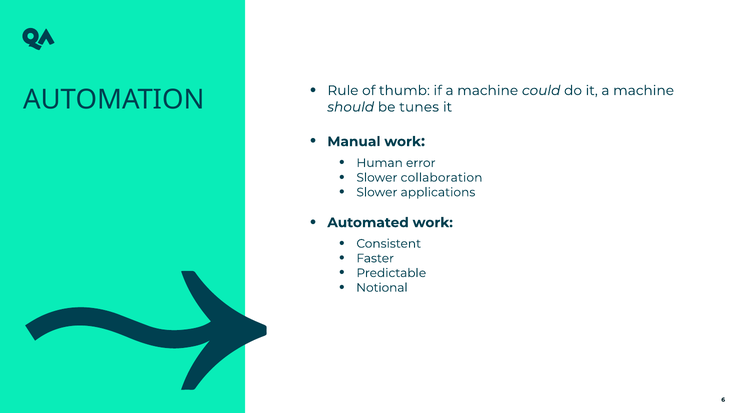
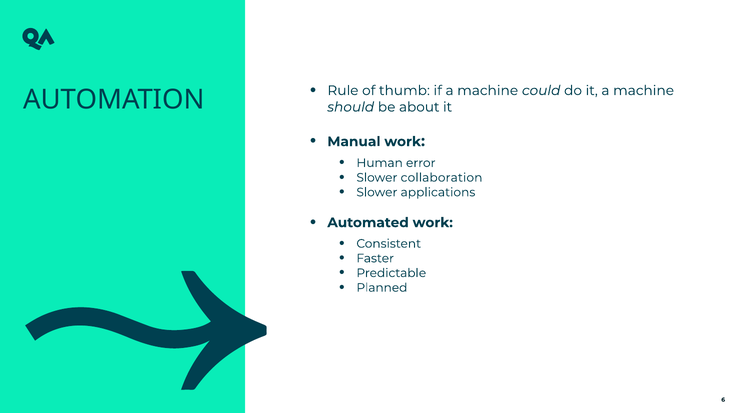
tunes: tunes -> about (419, 107)
Notional: Notional -> Planned (382, 288)
